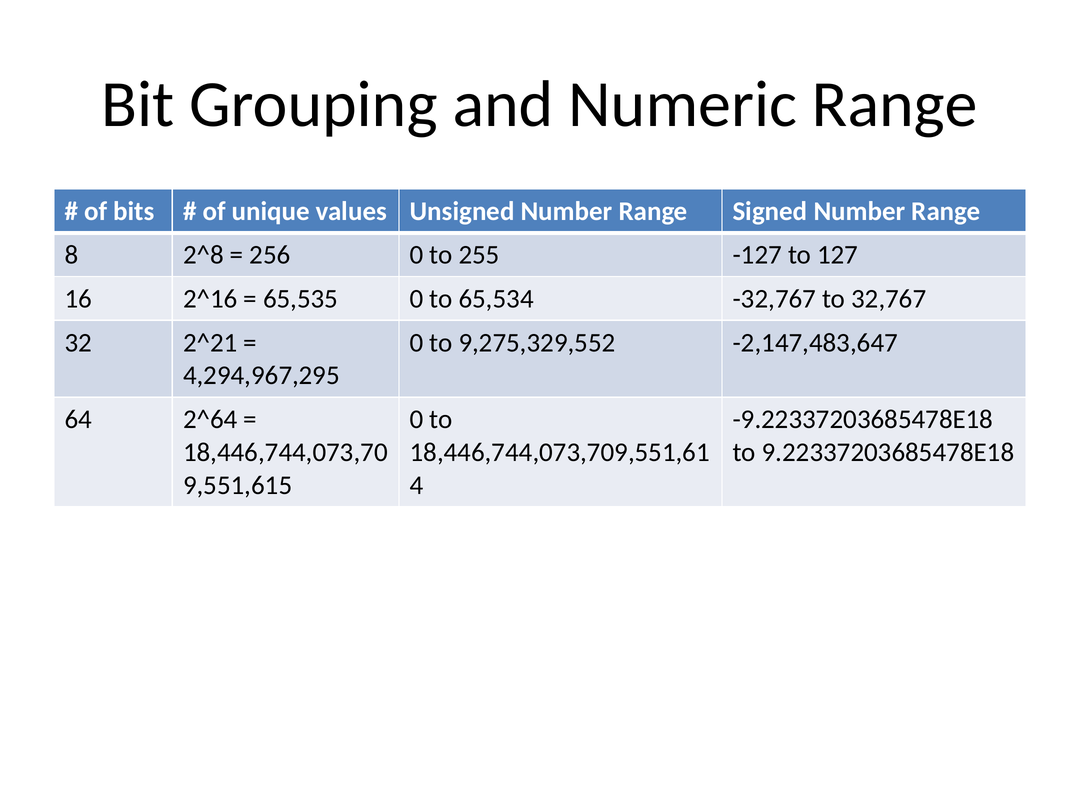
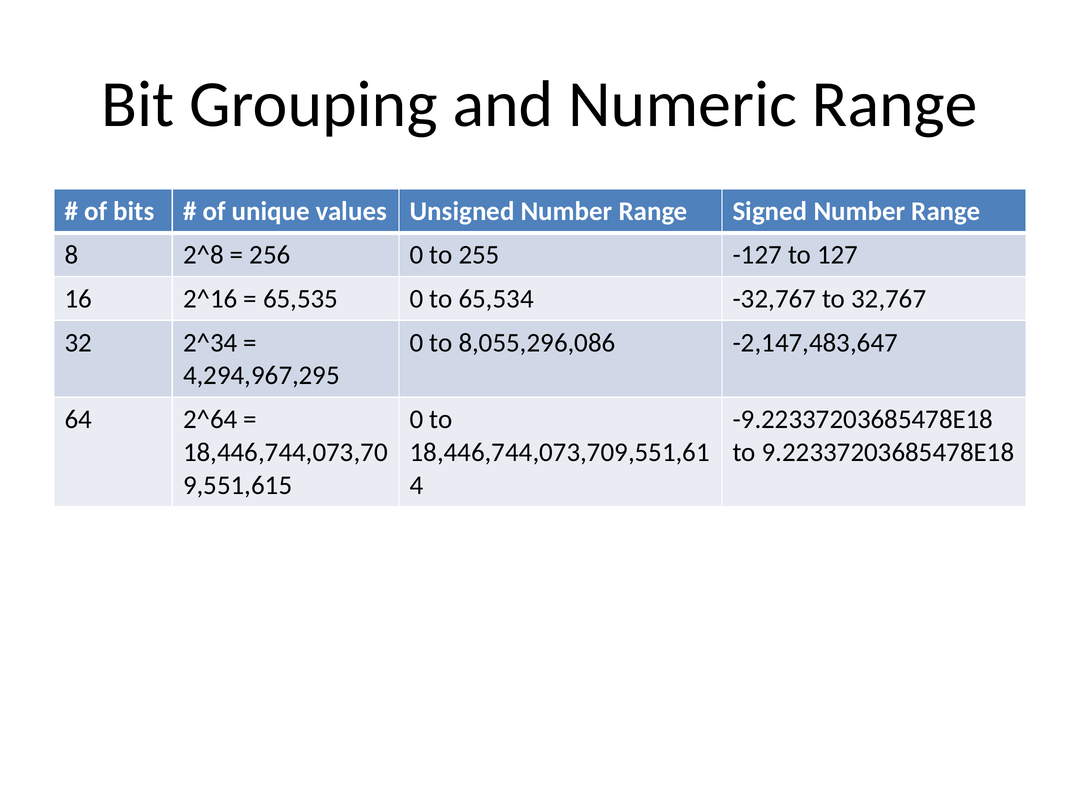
2^21: 2^21 -> 2^34 (210, 343)
9,275,329,552: 9,275,329,552 -> 8,055,296,086 (537, 343)
